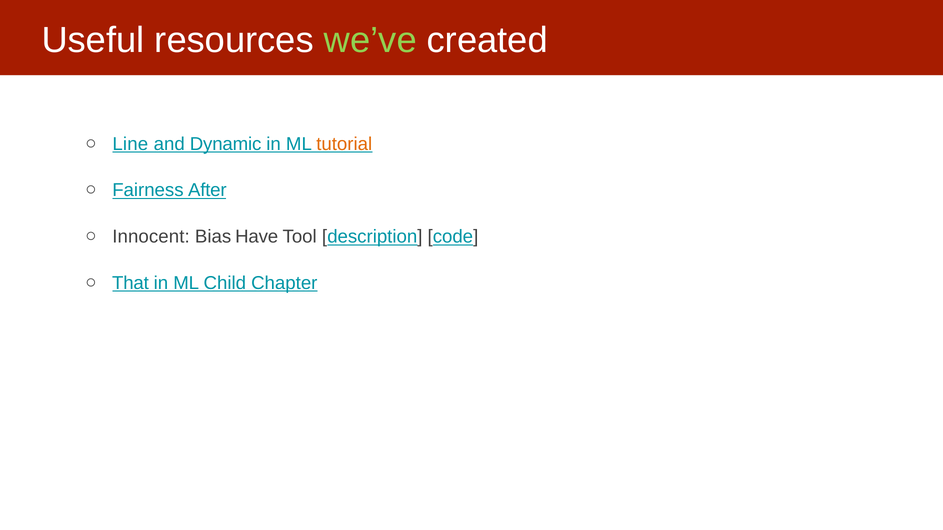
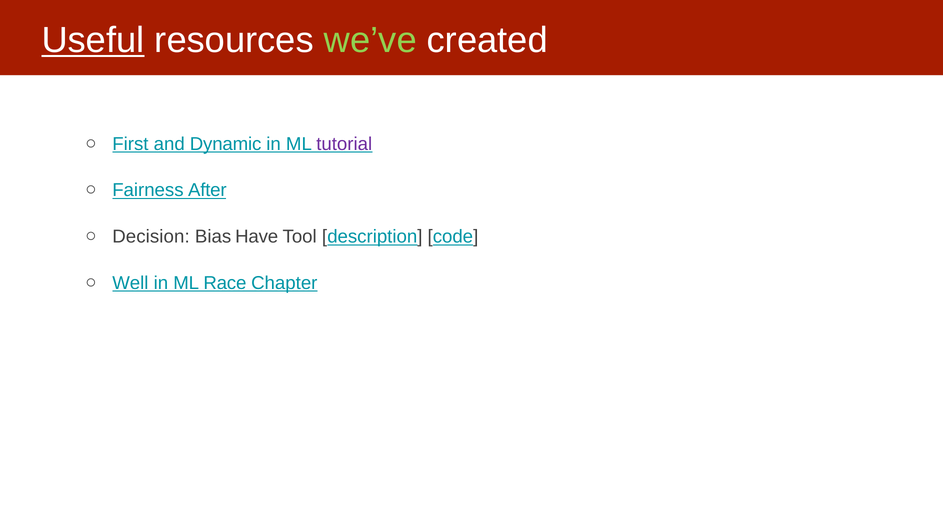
Useful underline: none -> present (93, 40)
Line: Line -> First (130, 144)
tutorial colour: orange -> purple (344, 144)
Innocent: Innocent -> Decision (151, 237)
That: That -> Well (130, 283)
Child: Child -> Race (225, 283)
